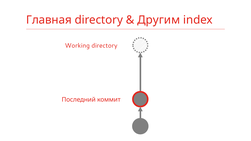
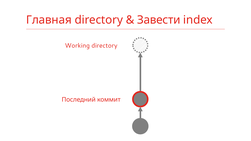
Другим: Другим -> Завести (159, 20)
